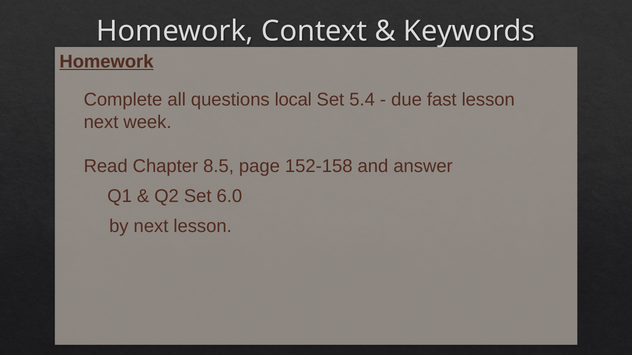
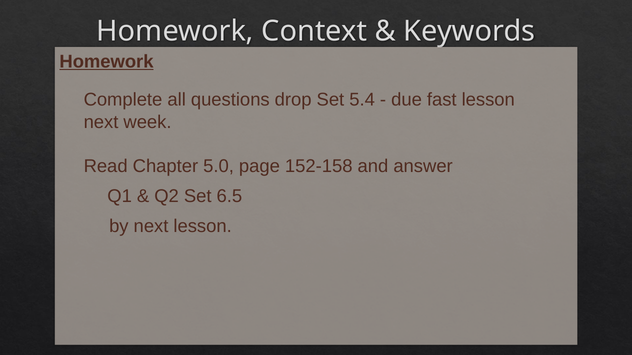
local: local -> drop (293, 100)
8.5: 8.5 -> 5.0 (219, 166)
6.0: 6.0 -> 6.5 (229, 196)
